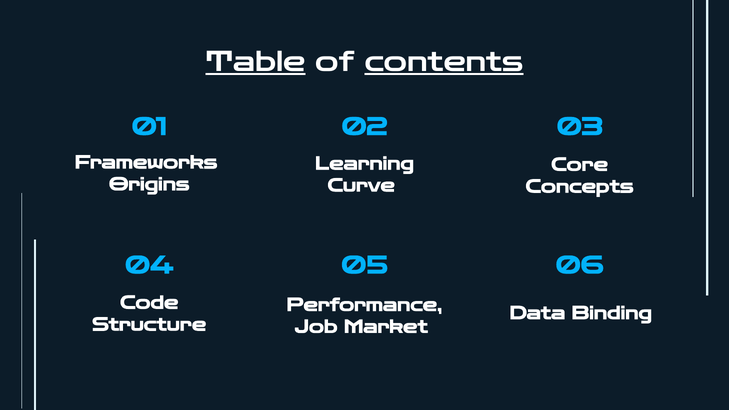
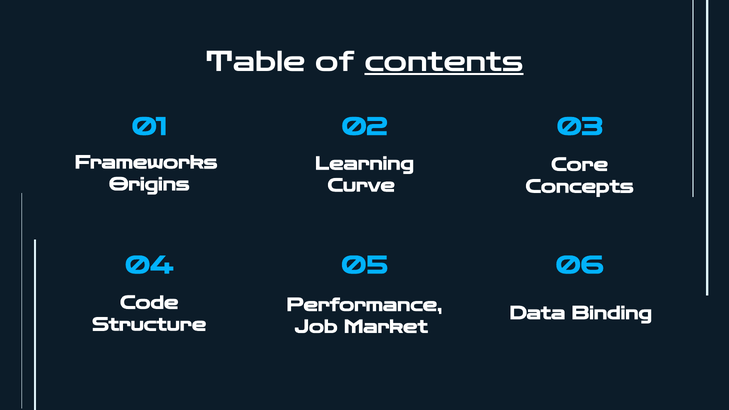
Table underline: present -> none (256, 62)
